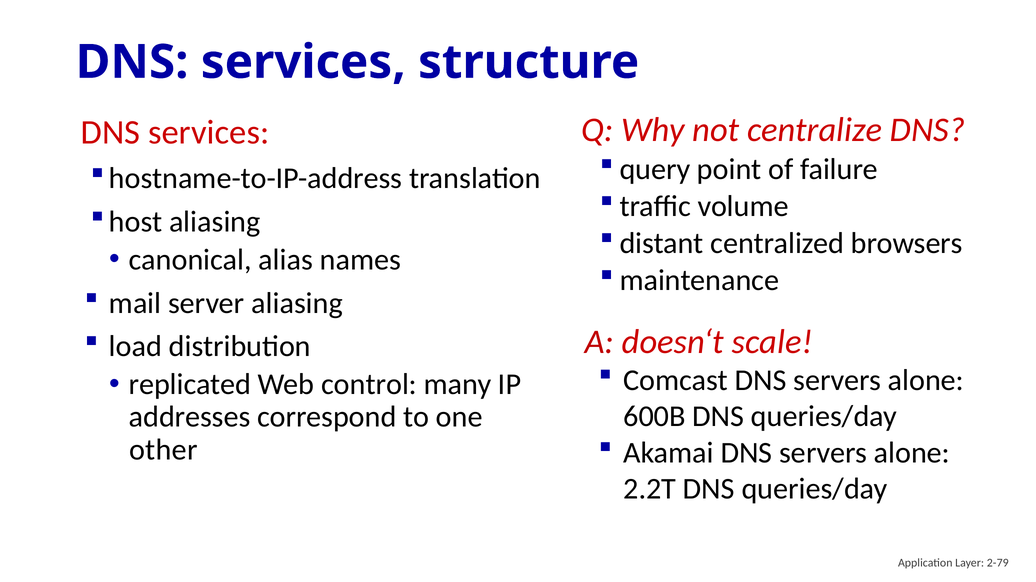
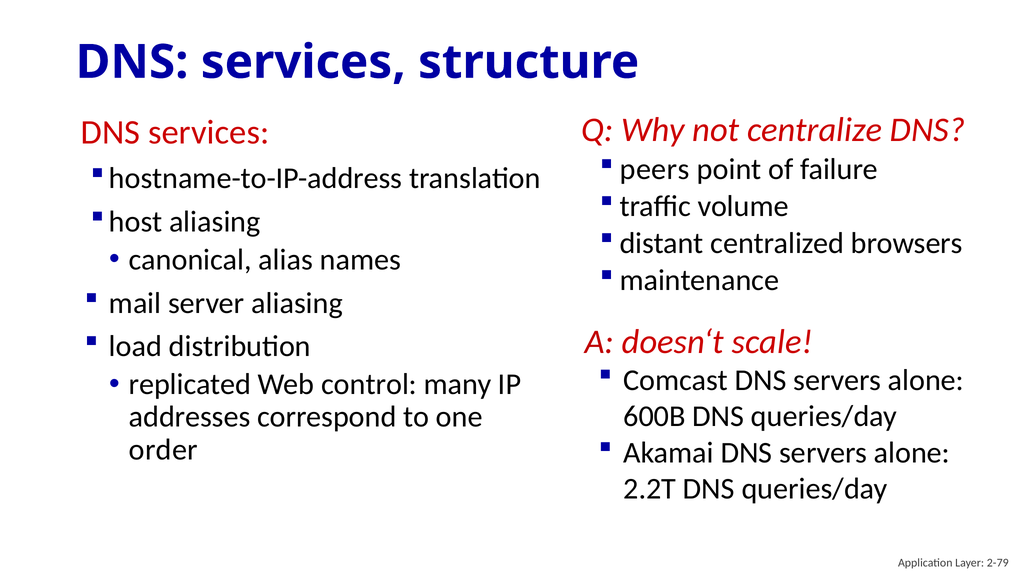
query: query -> peers (655, 170)
other: other -> order (163, 450)
